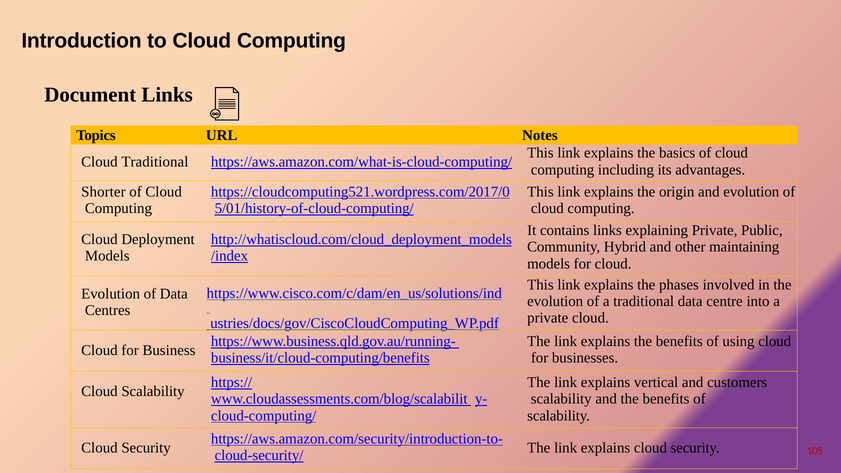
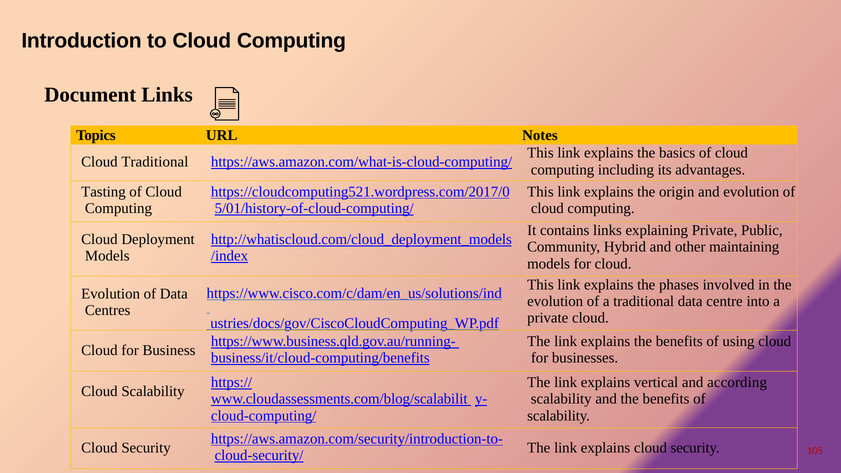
Shorter: Shorter -> Tasting (103, 192)
customers: customers -> according (737, 382)
